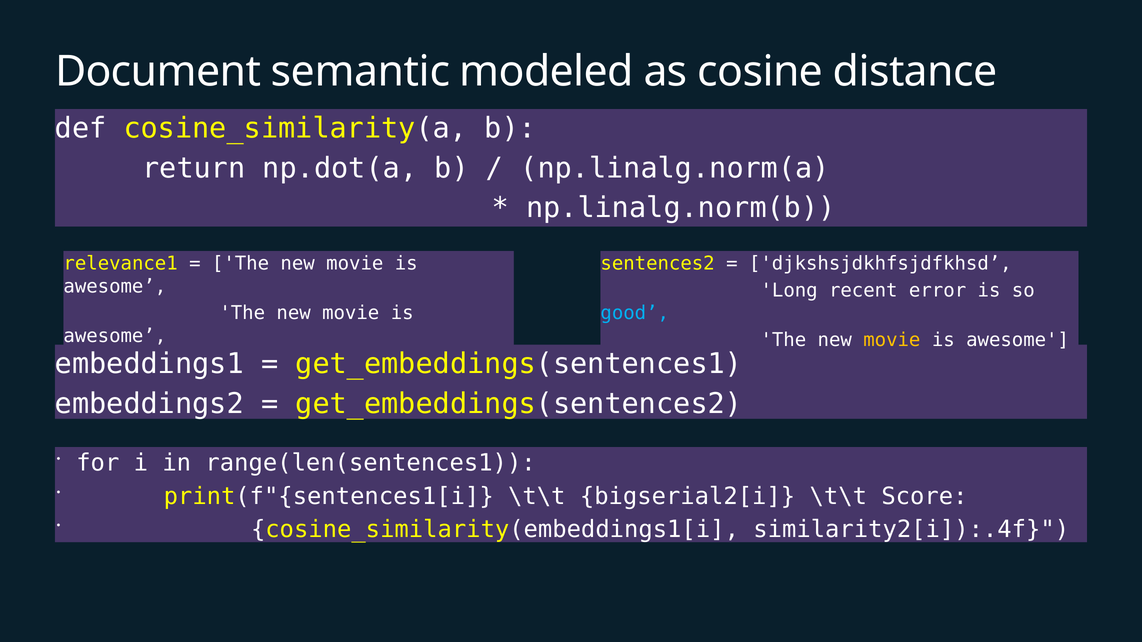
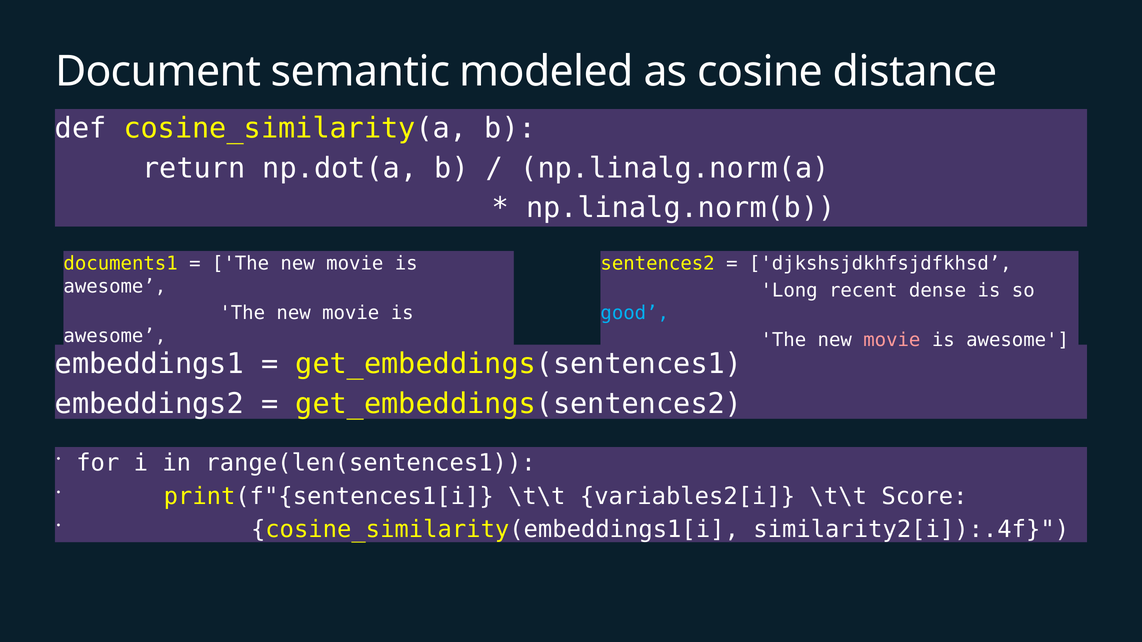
relevance1: relevance1 -> documents1 (121, 264)
error: error -> dense (938, 290)
movie colour: yellow -> pink (892, 340)
bigserial2[i: bigserial2[i -> variables2[i (688, 497)
